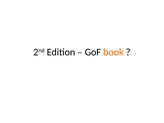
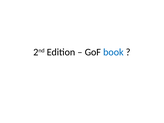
book colour: orange -> blue (113, 52)
